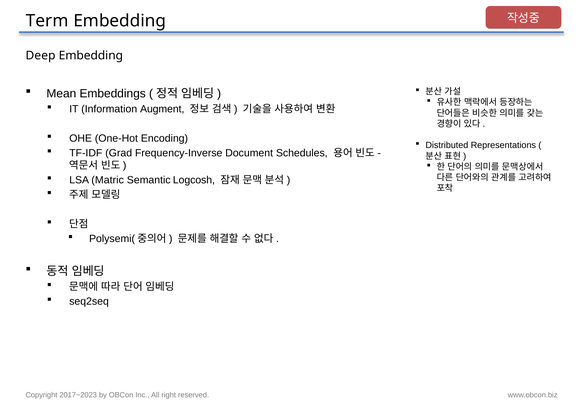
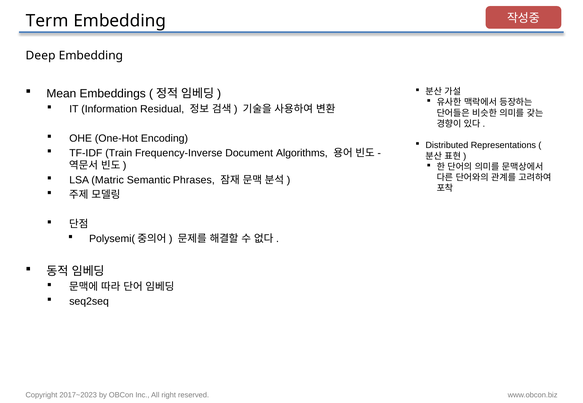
Augment: Augment -> Residual (162, 109)
Grad: Grad -> Train (119, 153)
Schedules: Schedules -> Algorithms (302, 153)
Logcosh: Logcosh -> Phrases (194, 180)
